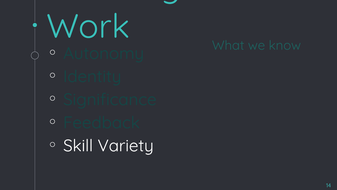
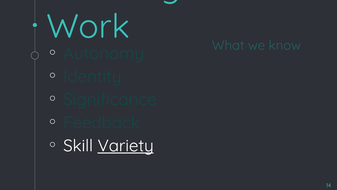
Variety underline: none -> present (126, 145)
